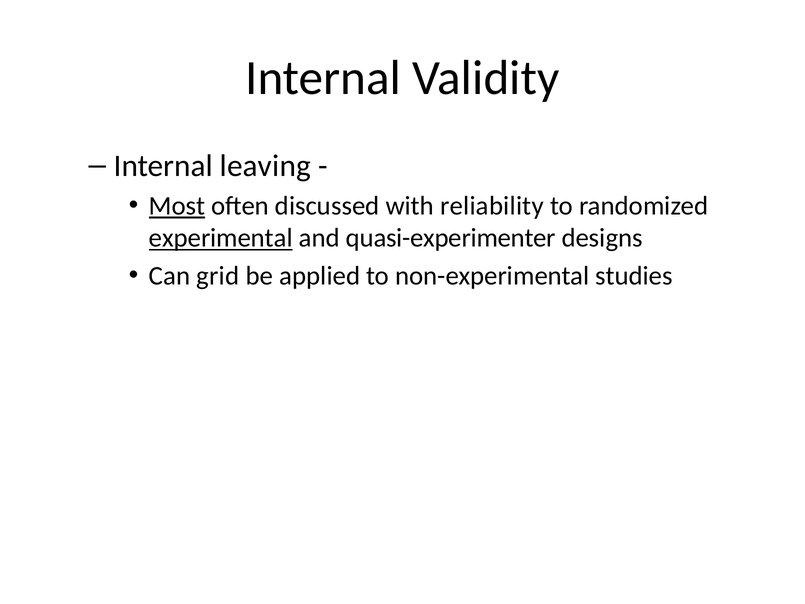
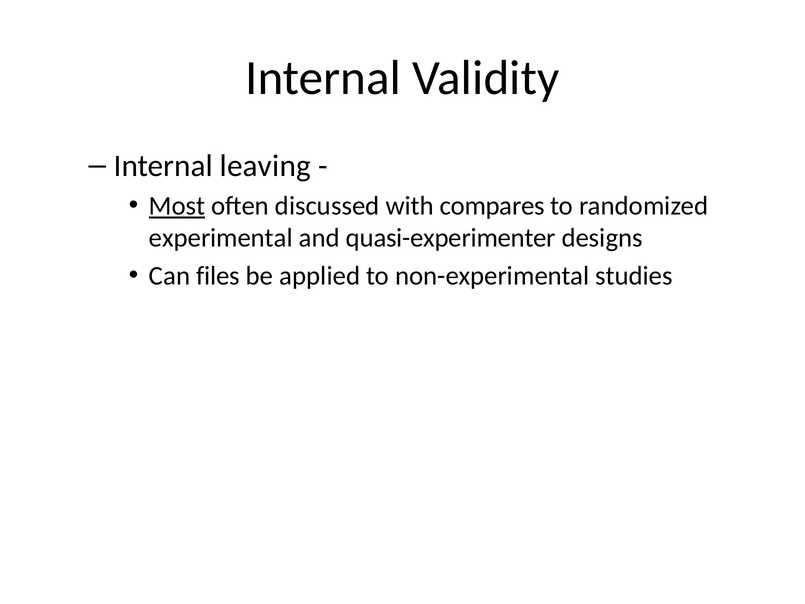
reliability: reliability -> compares (492, 206)
experimental underline: present -> none (221, 238)
grid: grid -> files (218, 276)
